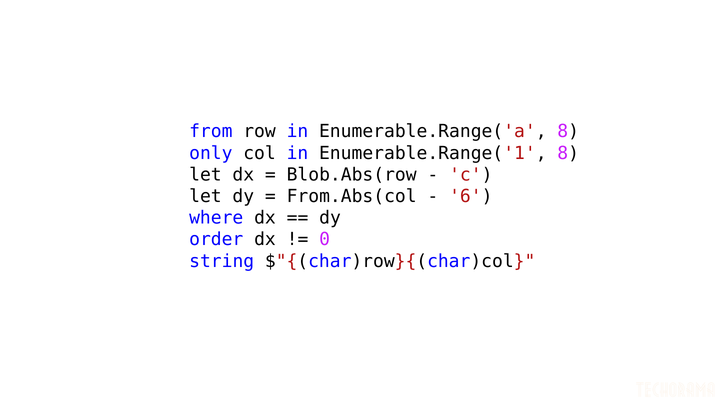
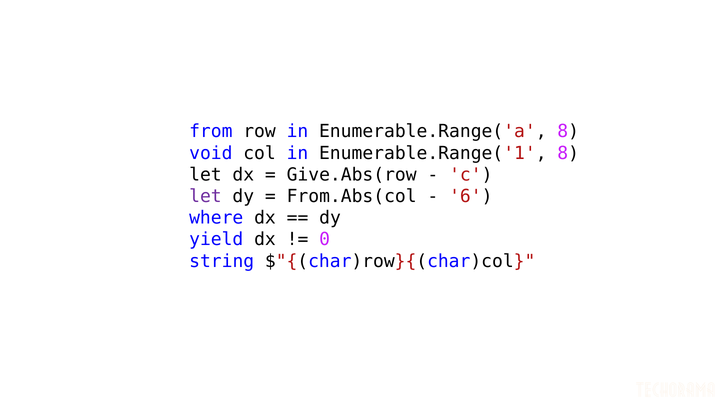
only: only -> void (211, 153)
Blob.Abs(row: Blob.Abs(row -> Give.Abs(row (352, 175)
let colour: black -> purple (205, 196)
order: order -> yield (216, 240)
